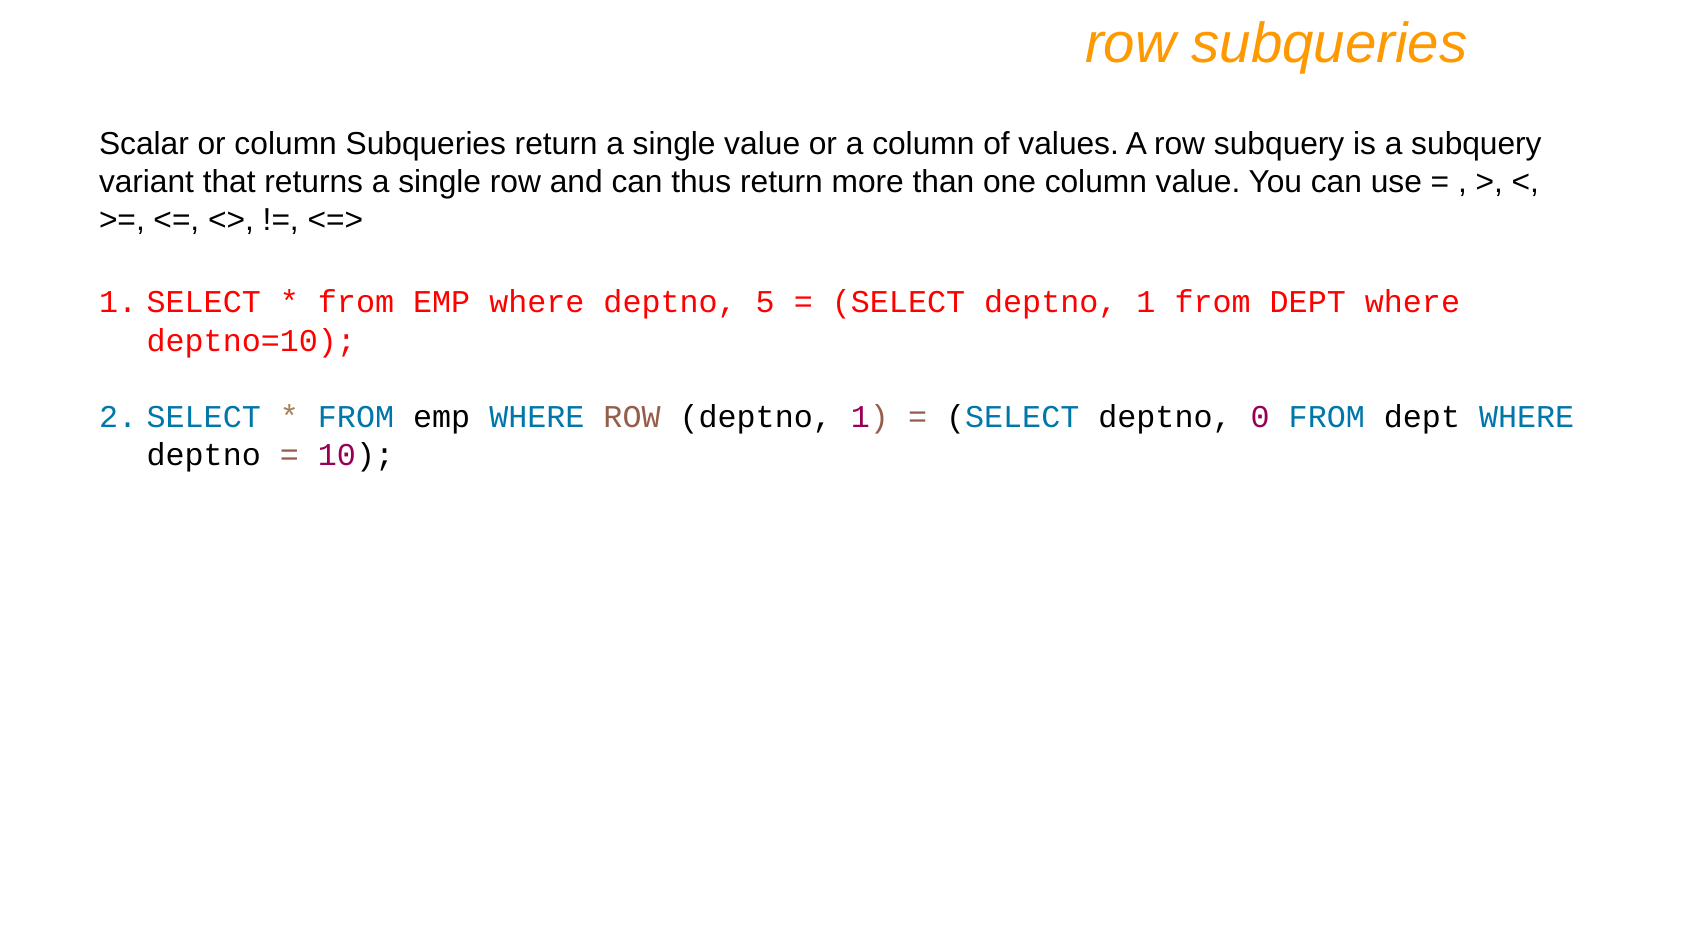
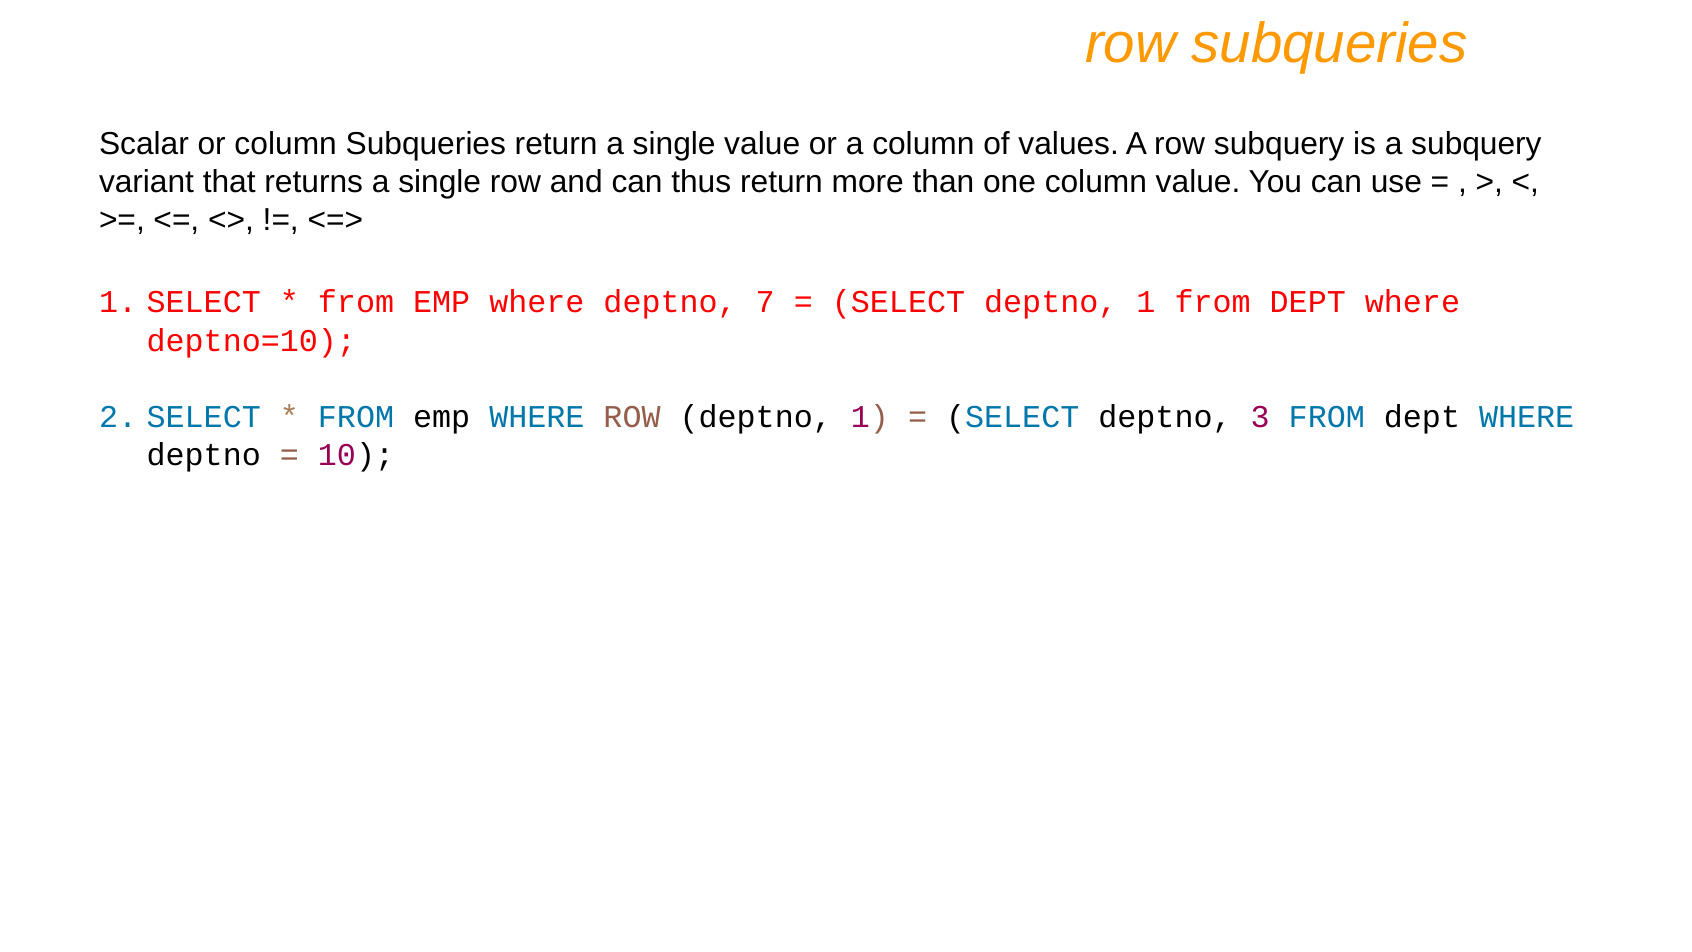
5: 5 -> 7 (765, 302)
0: 0 -> 3 (1260, 417)
